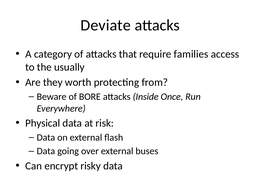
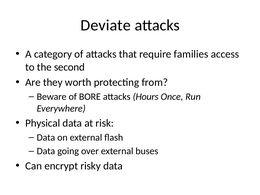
usually: usually -> second (69, 67)
Inside: Inside -> Hours (146, 97)
